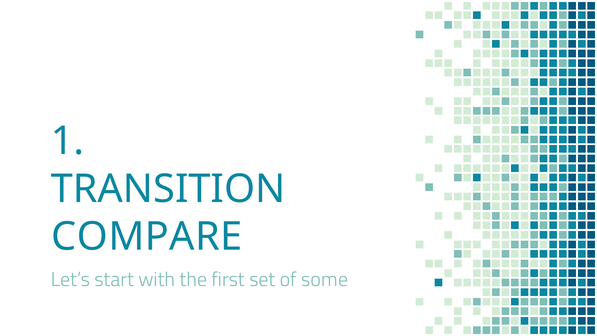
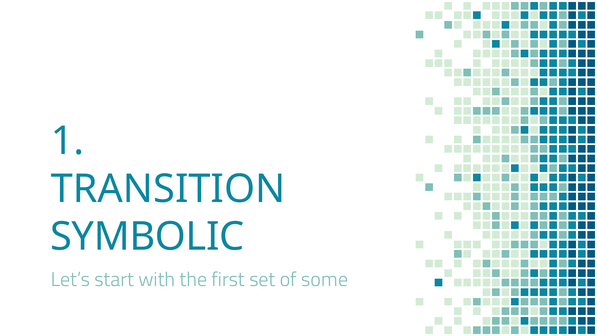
COMPARE: COMPARE -> SYMBOLIC (147, 237)
